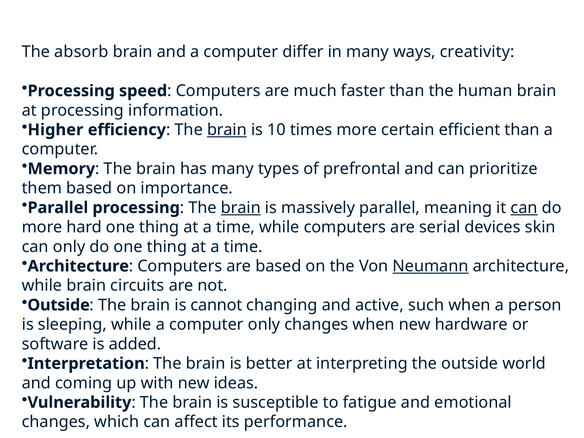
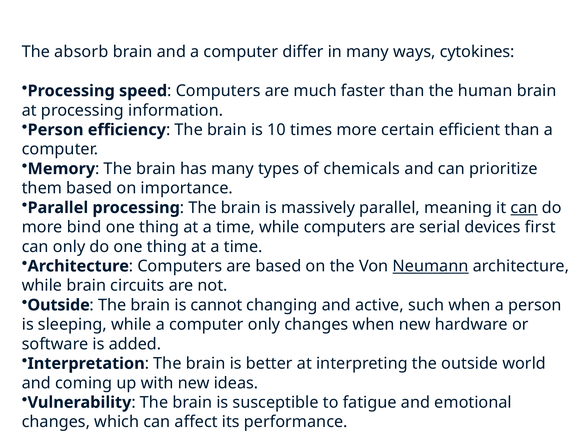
creativity: creativity -> cytokines (477, 52)
Higher: Higher -> Person (56, 130)
brain underline: present -> none (227, 130)
prefrontal: prefrontal -> chemicals (362, 169)
brain underline: present -> none (241, 208)
hard: hard -> bind (84, 227)
skin: skin -> first (540, 227)
